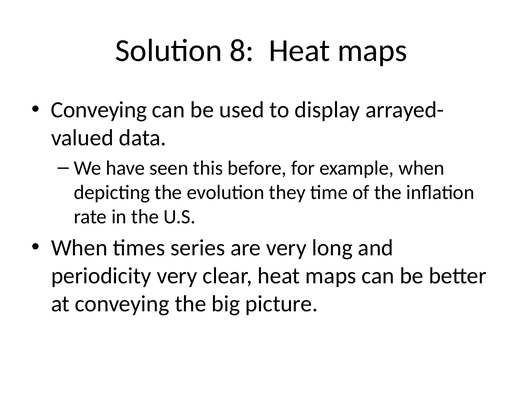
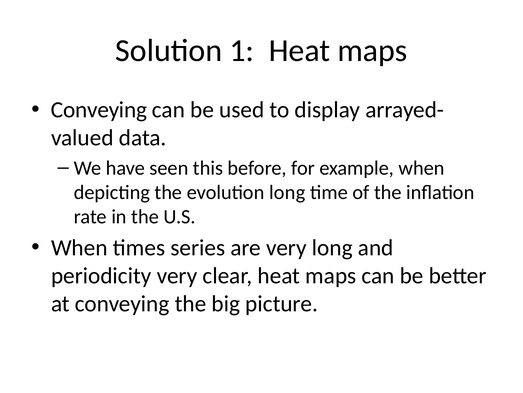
8: 8 -> 1 (242, 51)
evolution they: they -> long (287, 192)
